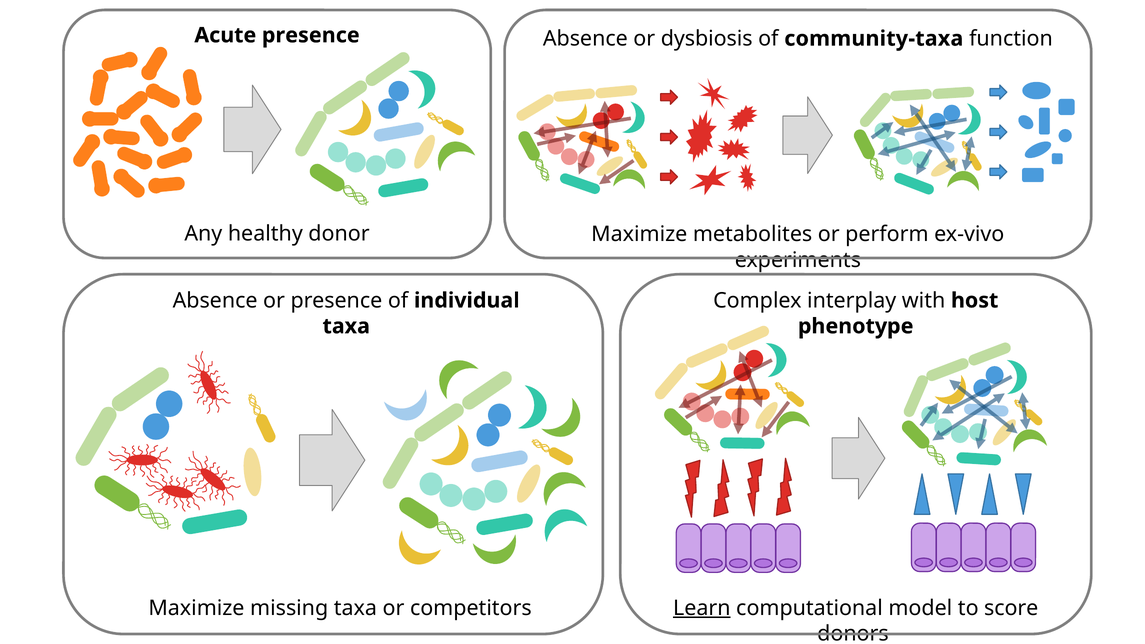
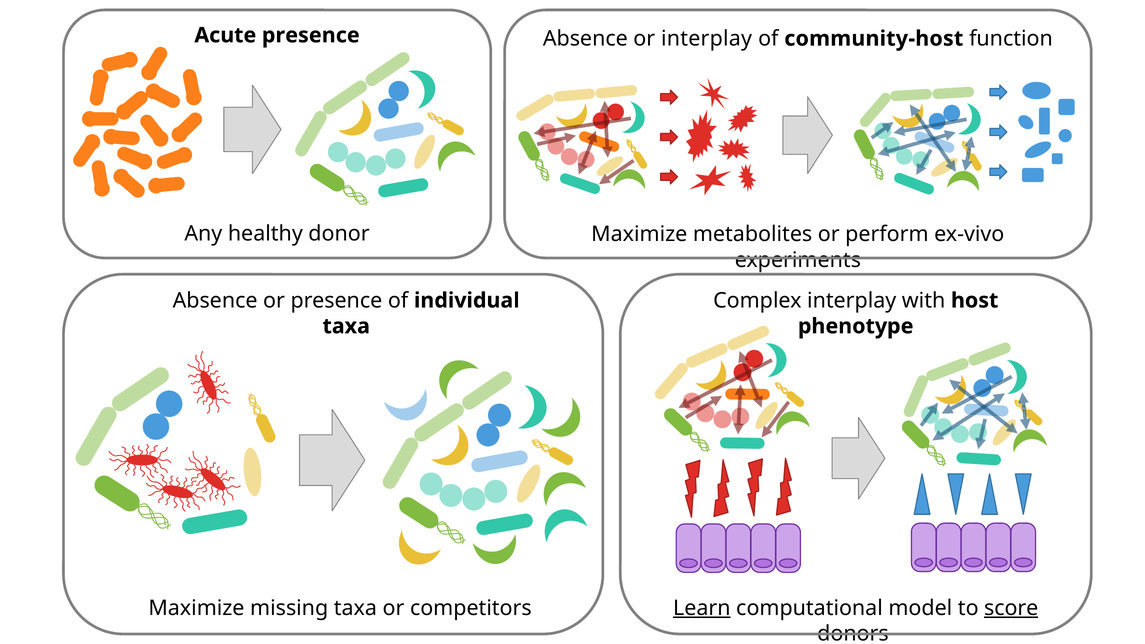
or dysbiosis: dysbiosis -> interplay (707, 39)
community-taxa: community-taxa -> community-host (874, 39)
score underline: none -> present (1011, 608)
